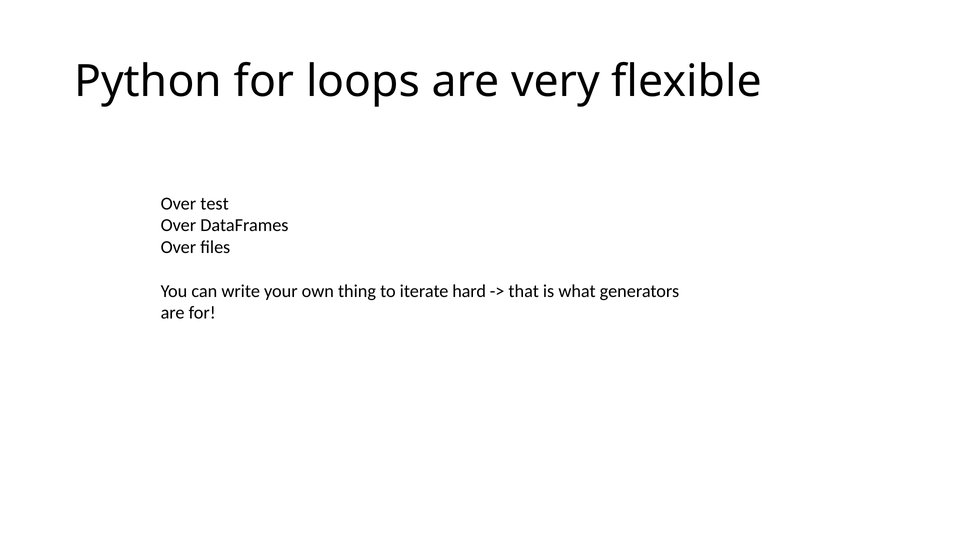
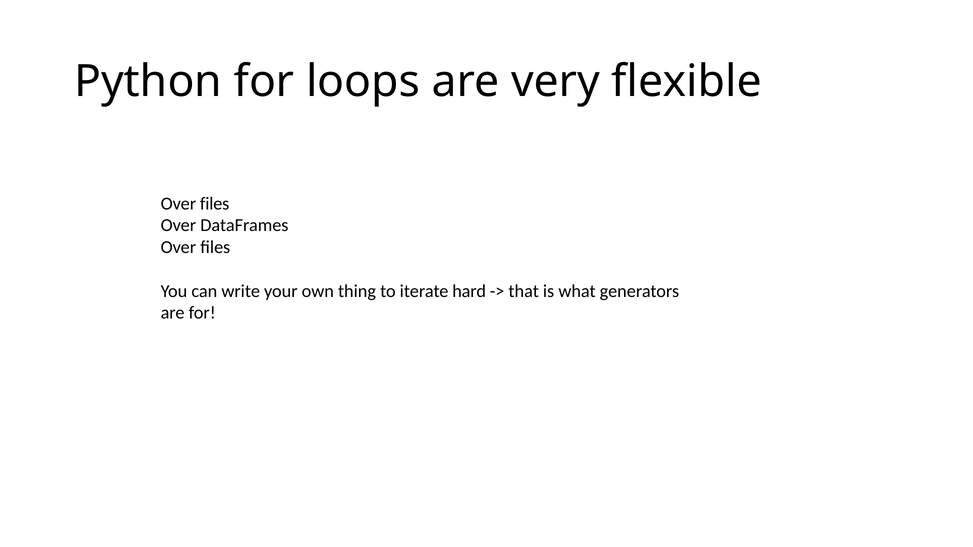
test: test -> files (215, 204)
